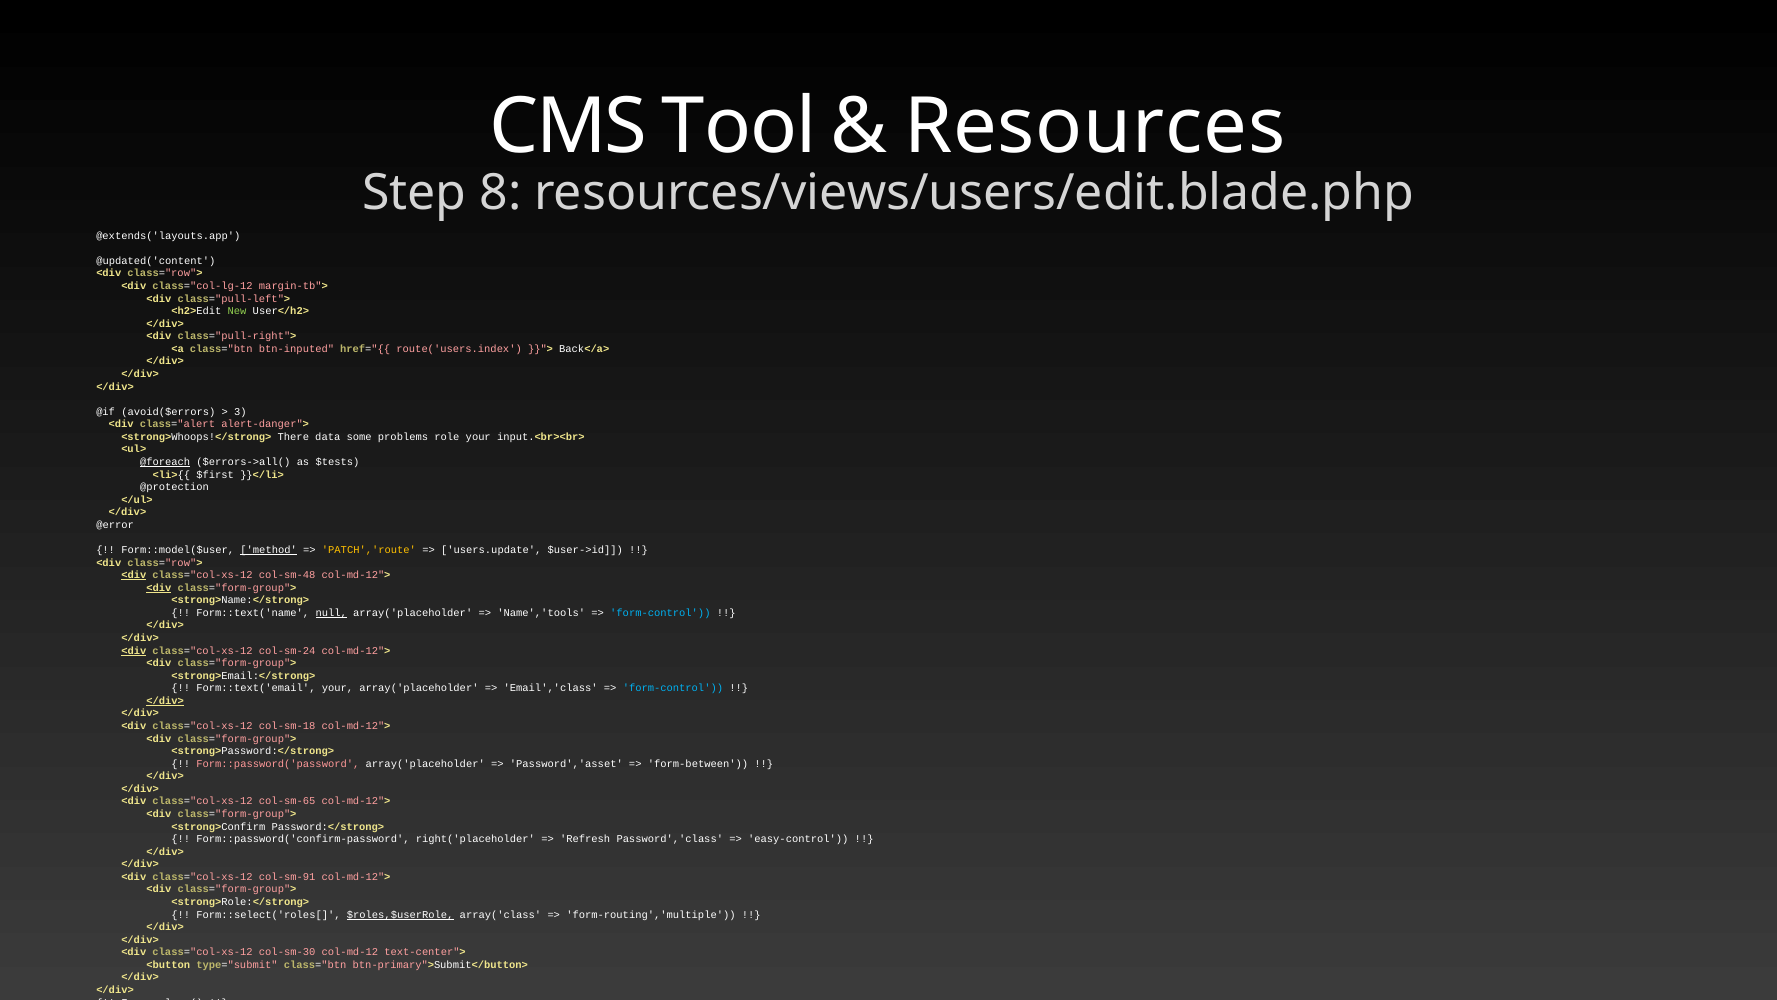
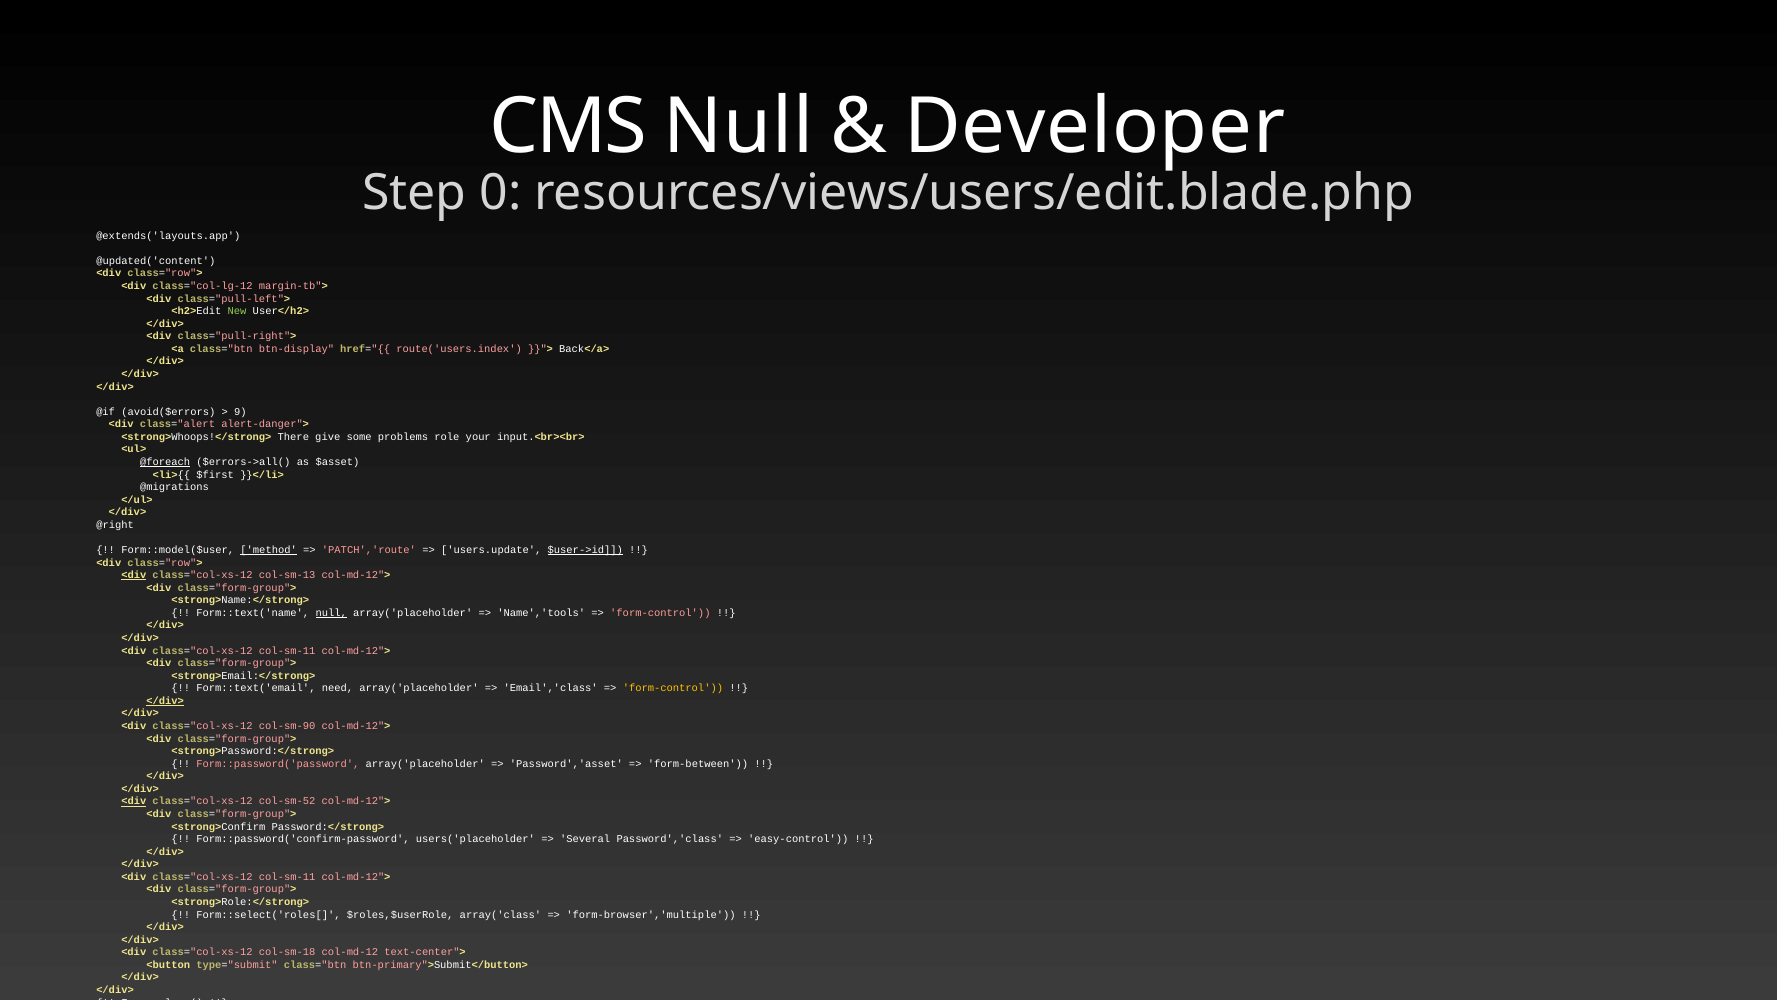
CMS Tool: Tool -> Null (738, 127)
Resources: Resources -> Developer (1095, 127)
8: 8 -> 0 (501, 193)
btn-inputed: btn-inputed -> btn-display (296, 349)
3: 3 -> 9 (240, 412)
data: data -> give (328, 437)
$tests: $tests -> $asset (337, 462)
@protection: @protection -> @migrations (175, 487)
@error: @error -> @right (115, 525)
PATCH','route colour: yellow -> pink (369, 550)
$user->id underline: none -> present (585, 550)
col-sm-48: col-sm-48 -> col-sm-13 (287, 575)
<div underline: present -> none (159, 587)
form-control colour: light blue -> pink (660, 613)
<div underline: present -> none (134, 650)
col-sm-24: col-sm-24 -> col-sm-11 (287, 650)
Form::text('email your: your -> need (337, 688)
form-control colour: light blue -> yellow (673, 688)
col-sm-18: col-sm-18 -> col-sm-90 (287, 726)
<div underline: none -> present (134, 801)
col-sm-65: col-sm-65 -> col-sm-52 (287, 801)
right('placeholder: right('placeholder -> users('placeholder (475, 839)
Refresh: Refresh -> Several (585, 839)
col-sm-91: col-sm-91 -> col-sm-11 (287, 877)
$roles,$userRole underline: present -> none (400, 914)
form-routing','multiple: form-routing','multiple -> form-browser','multiple (651, 914)
col-sm-30: col-sm-30 -> col-sm-18 (287, 952)
